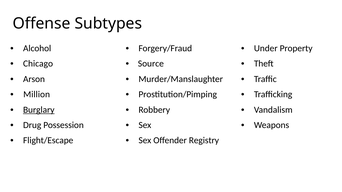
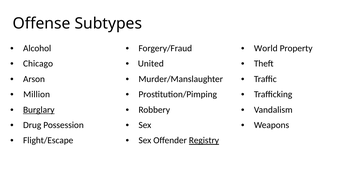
Under: Under -> World (266, 48)
Source: Source -> United (151, 64)
Registry underline: none -> present (204, 141)
